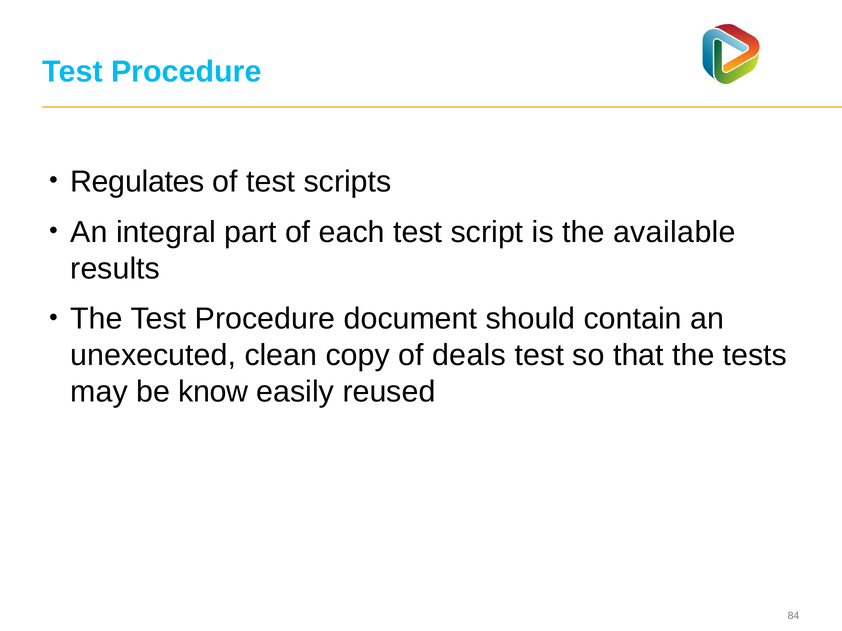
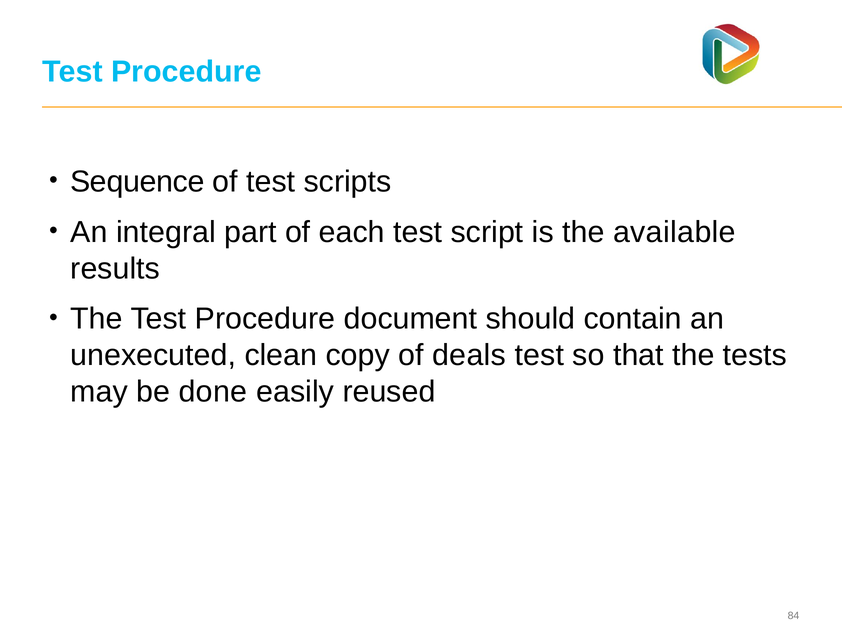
Regulates: Regulates -> Sequence (137, 182)
know: know -> done (213, 392)
